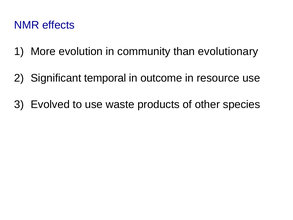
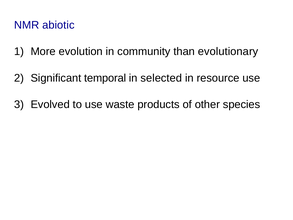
effects: effects -> abiotic (58, 25)
outcome: outcome -> selected (161, 78)
